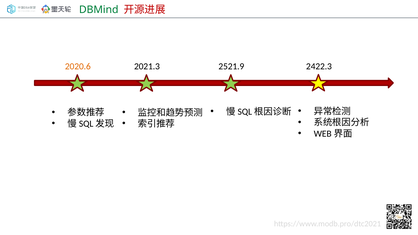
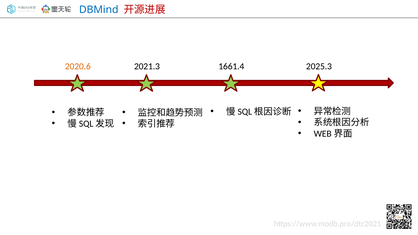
DBMind colour: green -> blue (99, 10)
2422.3: 2422.3 -> 2025.3 (319, 66)
2521.9: 2521.9 -> 1661.4 (231, 67)
